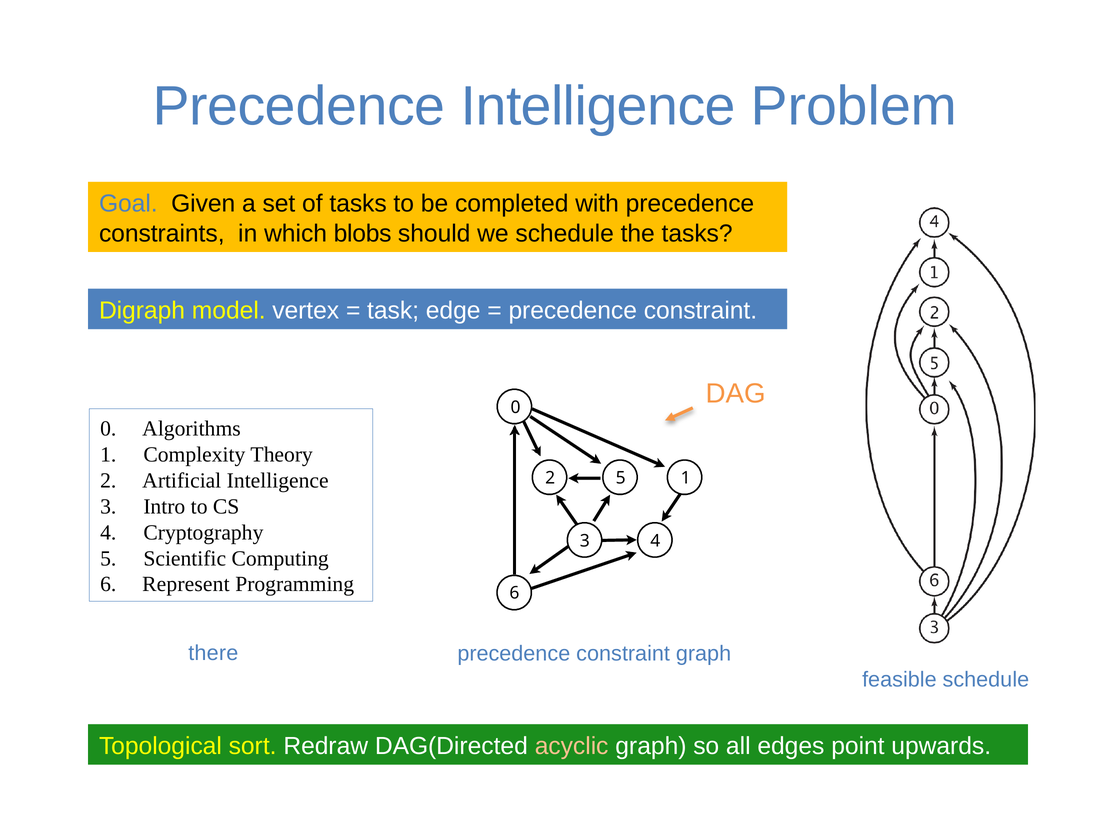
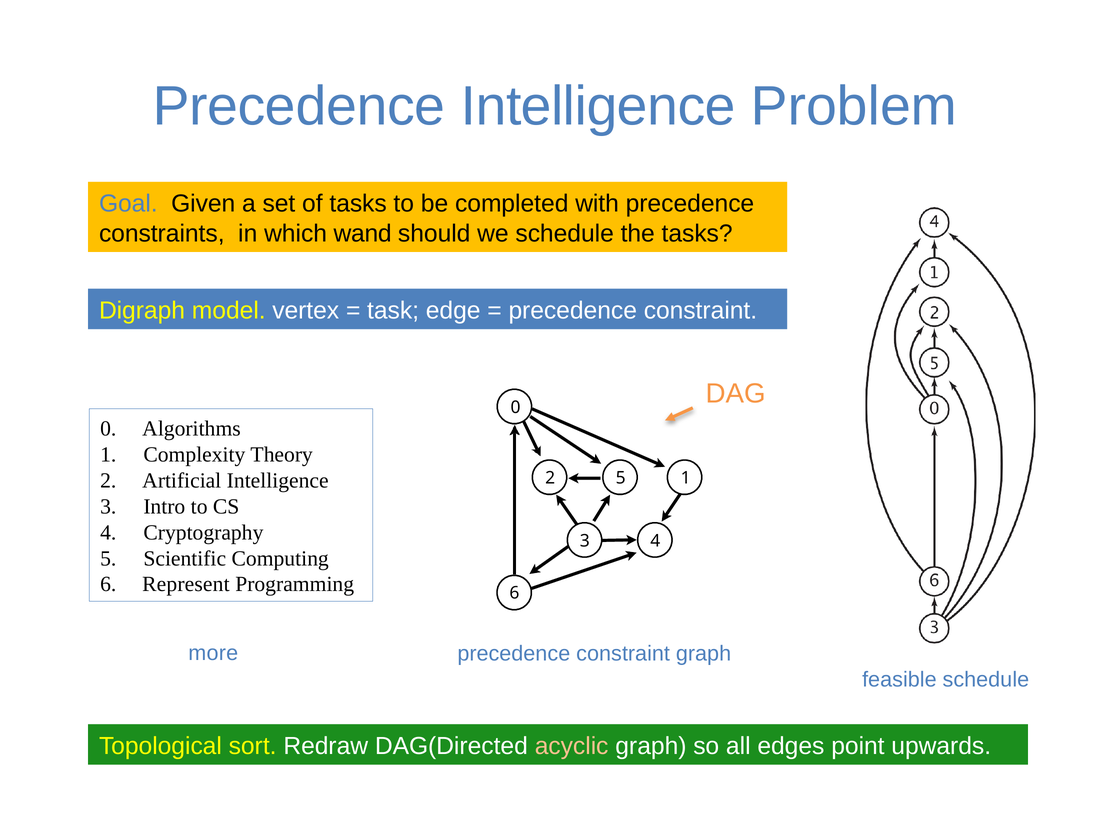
blobs: blobs -> wand (363, 233)
there: there -> more (213, 653)
